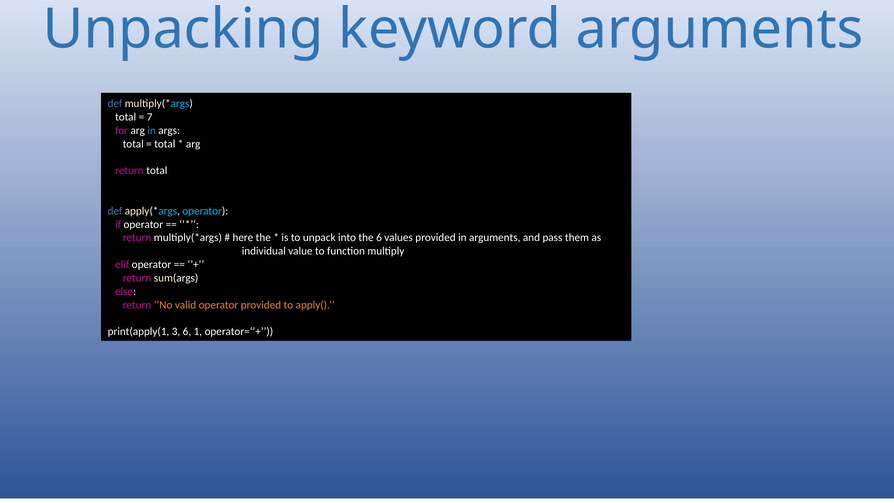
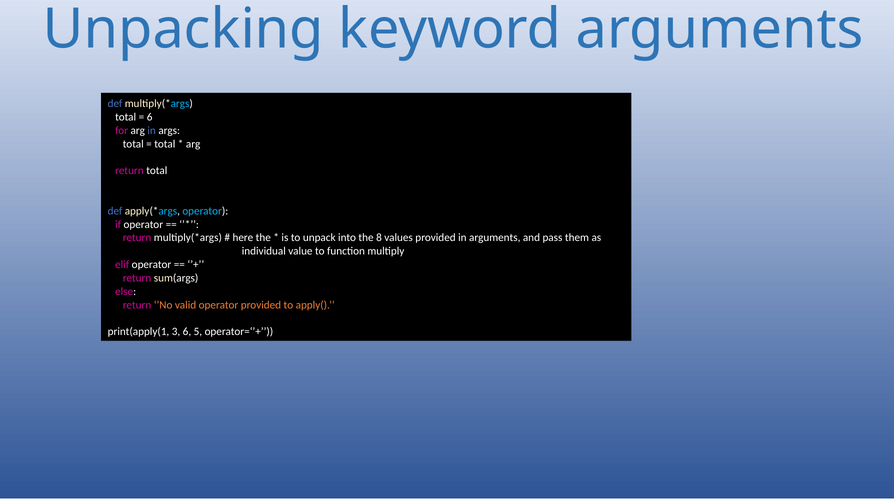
7: 7 -> 6 (150, 117)
the 6: 6 -> 8 (379, 238)
1: 1 -> 5 (198, 332)
